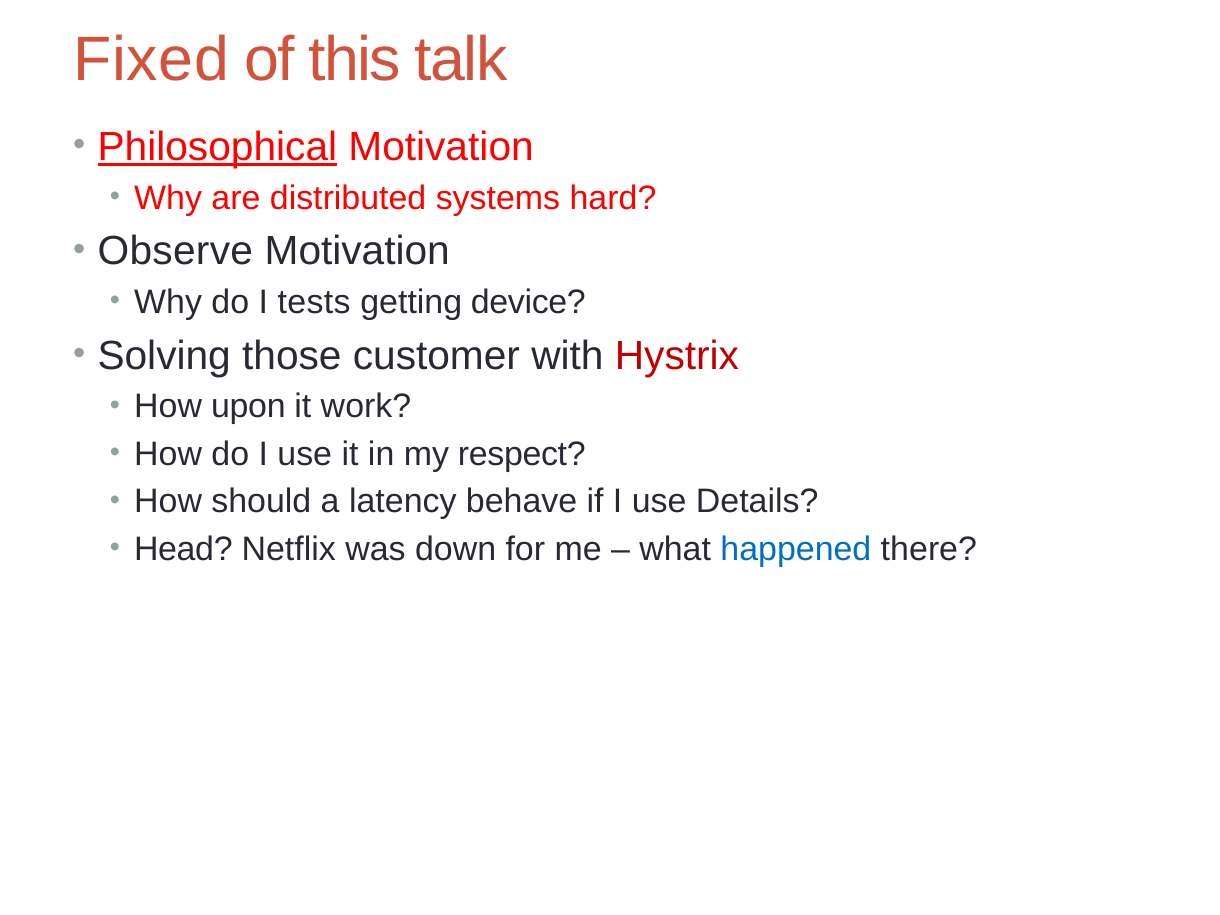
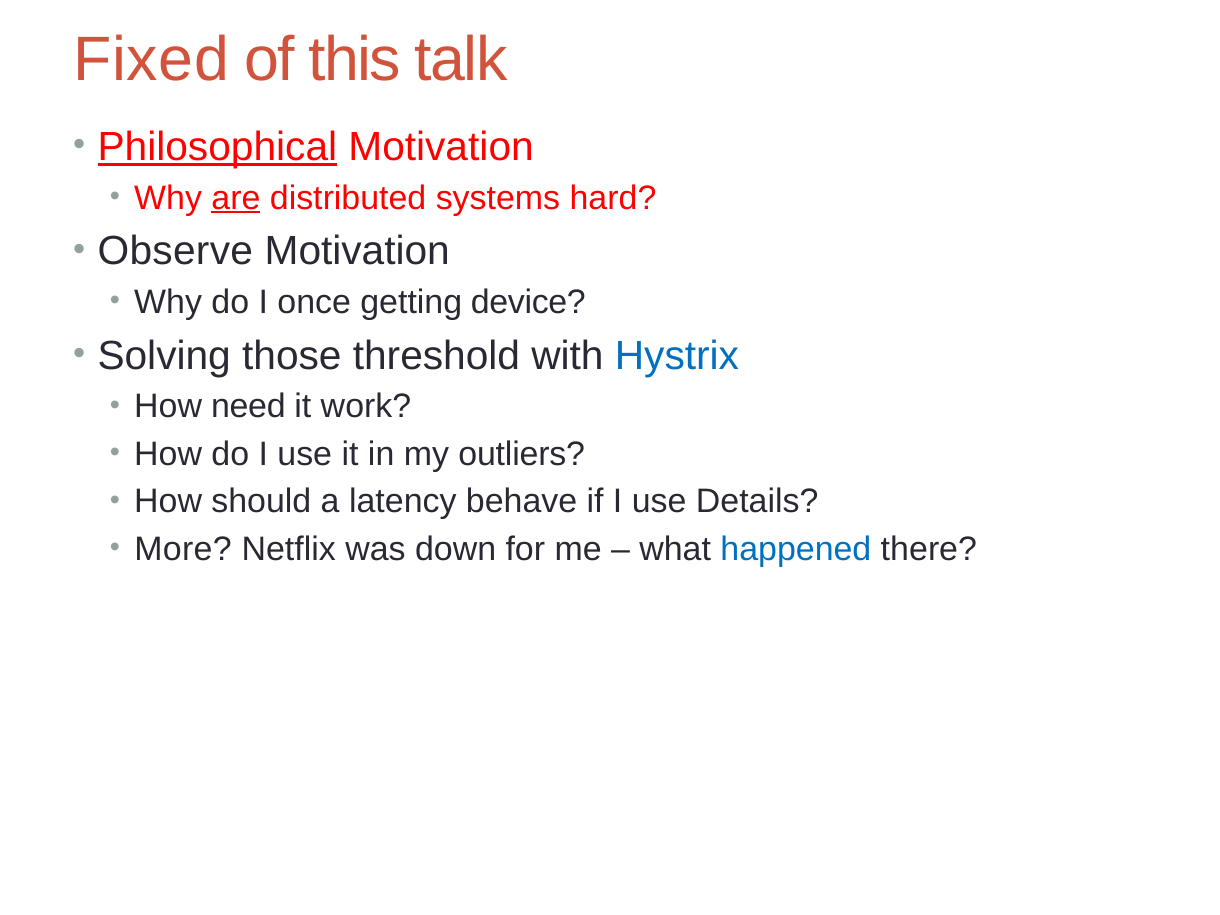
are underline: none -> present (236, 198)
tests: tests -> once (314, 302)
customer: customer -> threshold (436, 356)
Hystrix colour: red -> blue (677, 356)
upon: upon -> need (248, 407)
respect: respect -> outliers (522, 454)
Head: Head -> More (183, 549)
